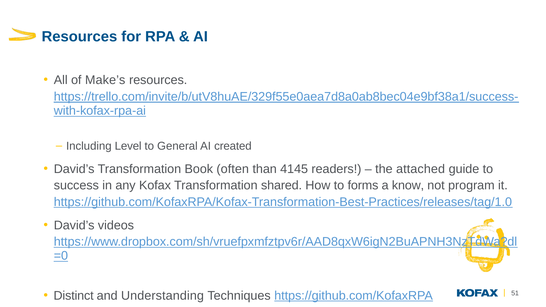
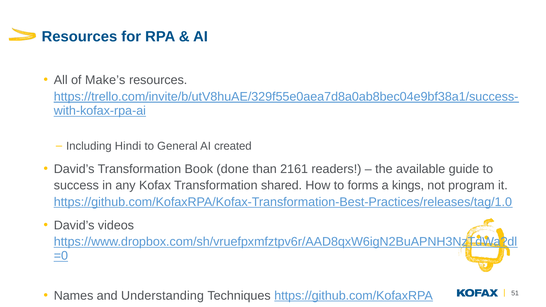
Level: Level -> Hindi (128, 146)
often: often -> done (233, 169)
4145: 4145 -> 2161 (294, 169)
attached: attached -> available (421, 169)
know: know -> kings (408, 185)
Distinct: Distinct -> Names (74, 296)
